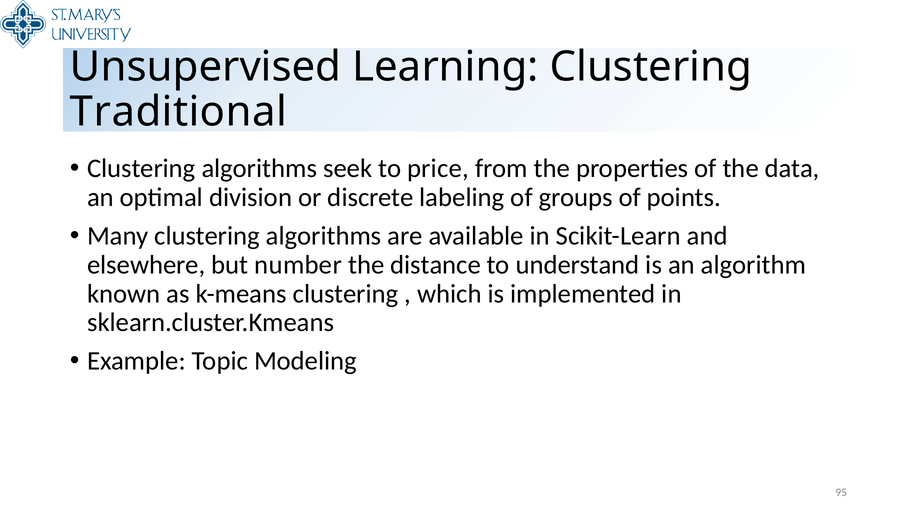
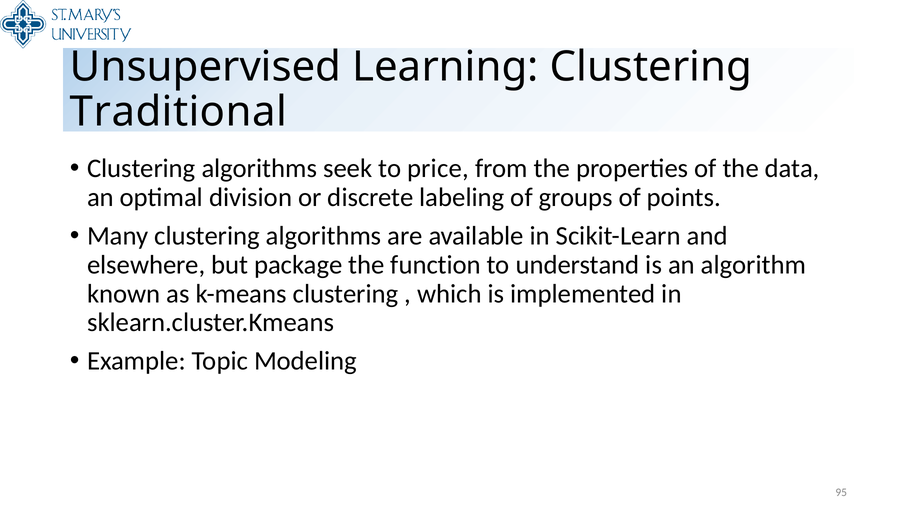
number: number -> package (298, 265)
distance: distance -> function (436, 265)
